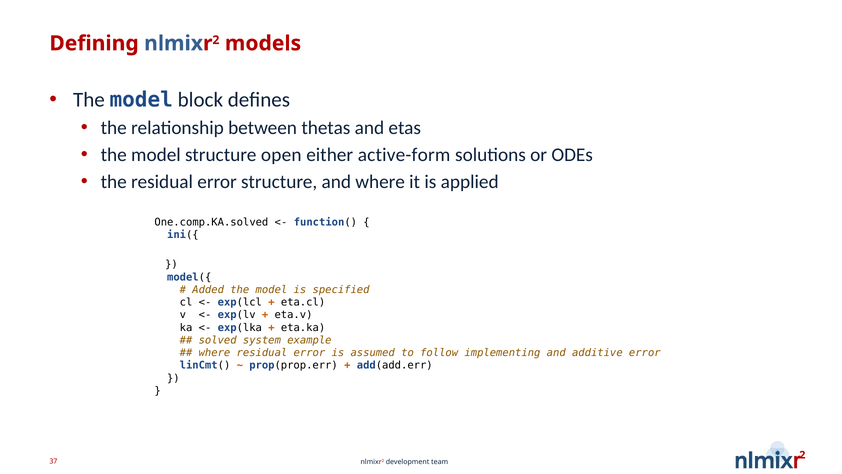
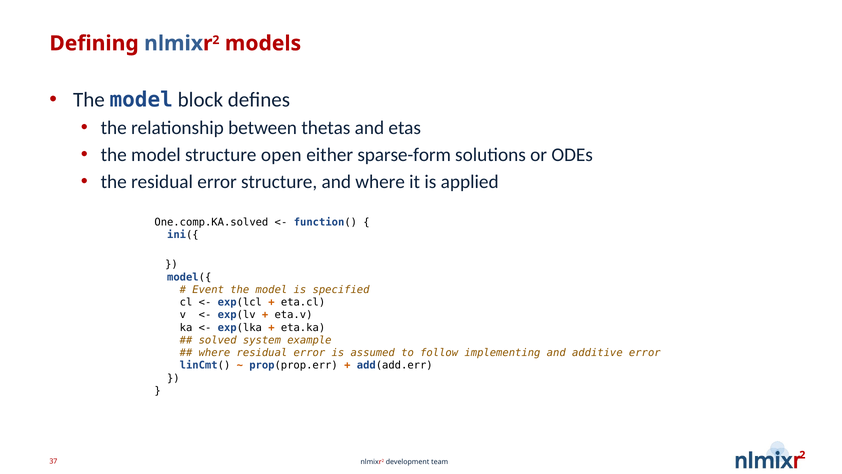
active-form: active-form -> sparse-form (404, 155)
Added: Added -> Event (208, 289)
